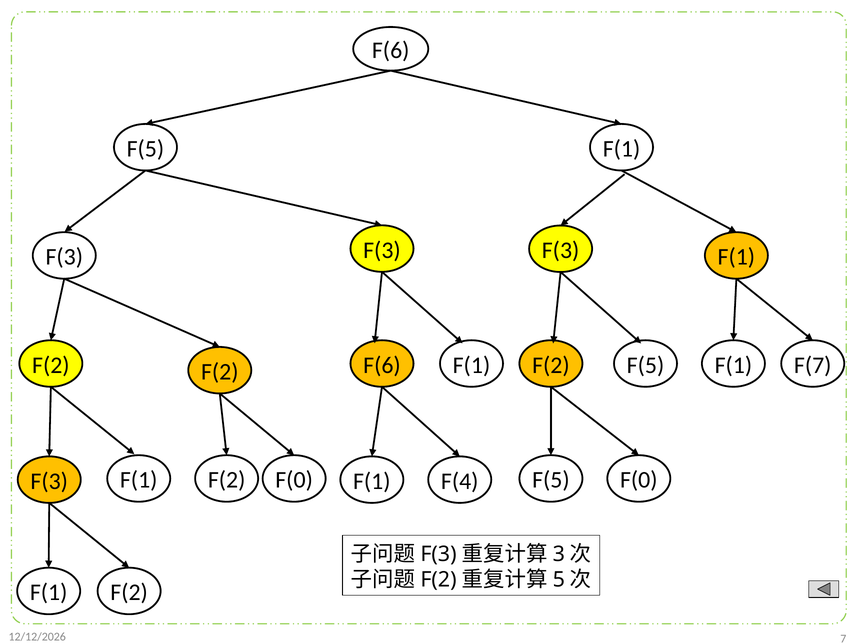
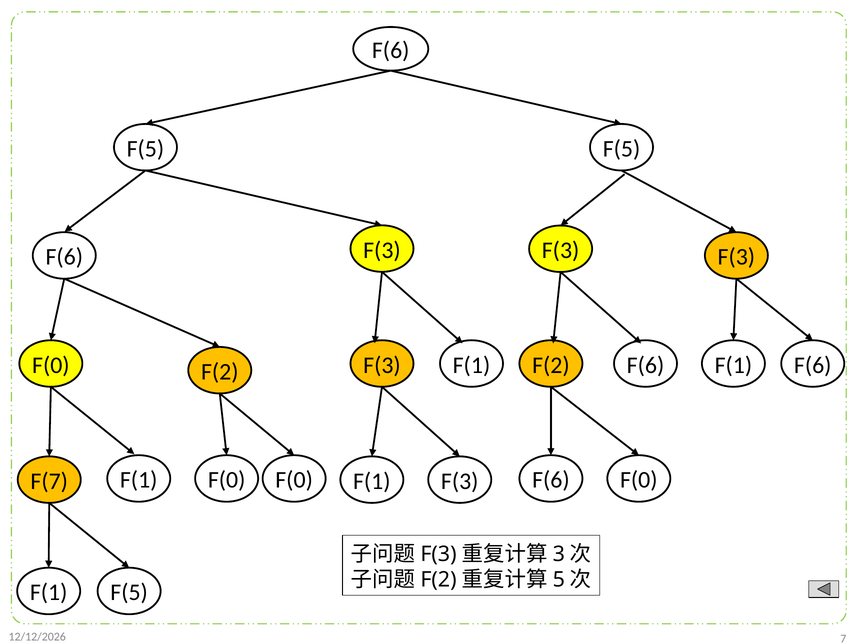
F(1: F(1 -> F(5 (622, 149)
F(1: F(1 -> F(3 (736, 257)
F(3: F(3 -> F(6 (64, 257)
F(2: F(2 -> F(0 (51, 365)
F(6: F(6 -> F(3 (382, 365)
F(5: F(5 -> F(6 (645, 365)
F(1 F(7: F(7 -> F(6 (813, 365)
F(2: F(2 -> F(0 (227, 480)
F(5: F(5 -> F(6 (551, 480)
F(3: F(3 -> F(7 (49, 481)
F(1 F(4: F(4 -> F(3 (460, 481)
F(2: F(2 -> F(5 (129, 592)
